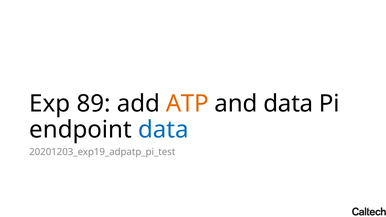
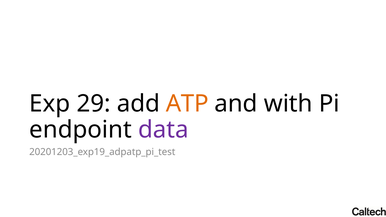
89: 89 -> 29 (94, 104)
and data: data -> with (288, 104)
data colour: blue -> purple (163, 130)
